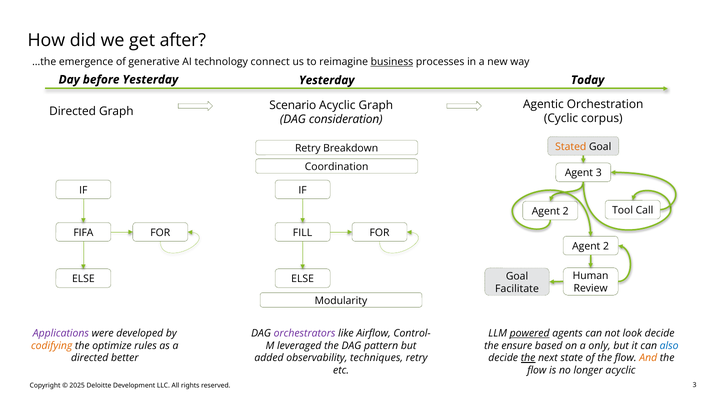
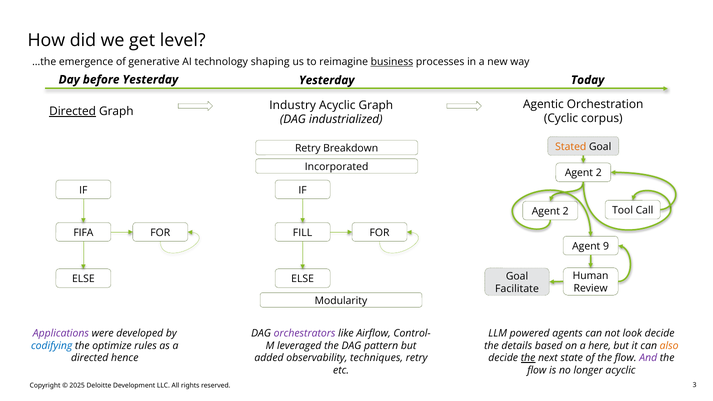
after: after -> level (183, 41)
connect: connect -> shaping (270, 62)
Scenario: Scenario -> Industry (293, 105)
Directed underline: none -> present (73, 112)
consideration: consideration -> industrialized (346, 119)
Coordination: Coordination -> Incorporated (337, 167)
3: 3 -> 2 (599, 173)
2: 2 -> 9 (606, 246)
powered underline: present -> none (530, 333)
codifying colour: orange -> blue (52, 346)
ensure: ensure -> details (517, 346)
only: only -> here (600, 346)
also colour: blue -> orange (669, 346)
better: better -> hence (125, 358)
And colour: orange -> purple (648, 358)
